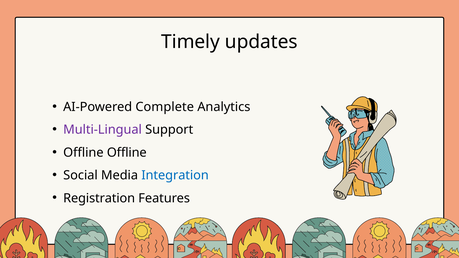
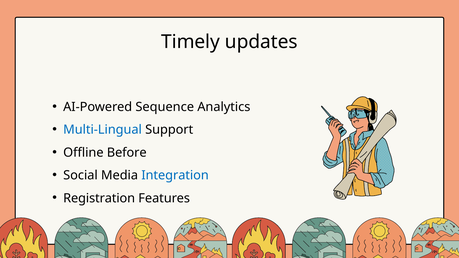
Complete: Complete -> Sequence (165, 107)
Multi-Lingual colour: purple -> blue (103, 130)
Offline Offline: Offline -> Before (127, 153)
